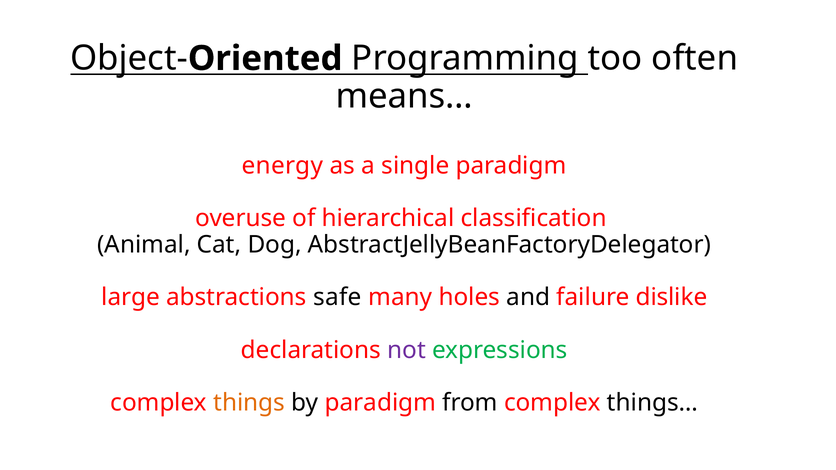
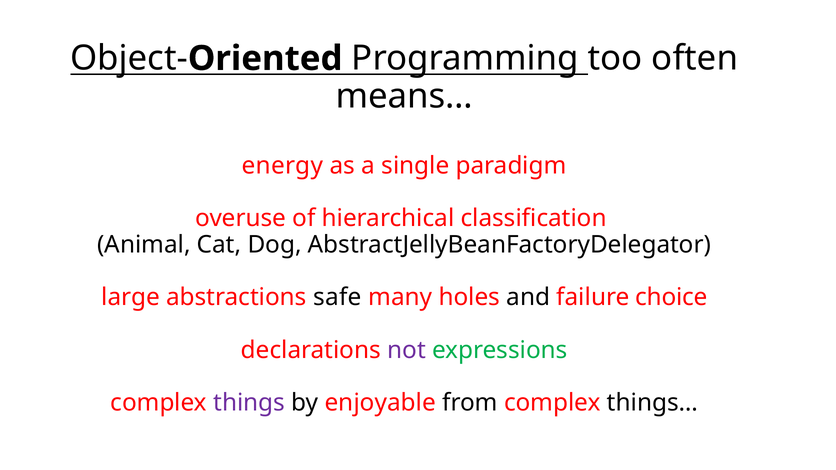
dislike: dislike -> choice (672, 297)
things colour: orange -> purple (249, 403)
by paradigm: paradigm -> enjoyable (380, 403)
